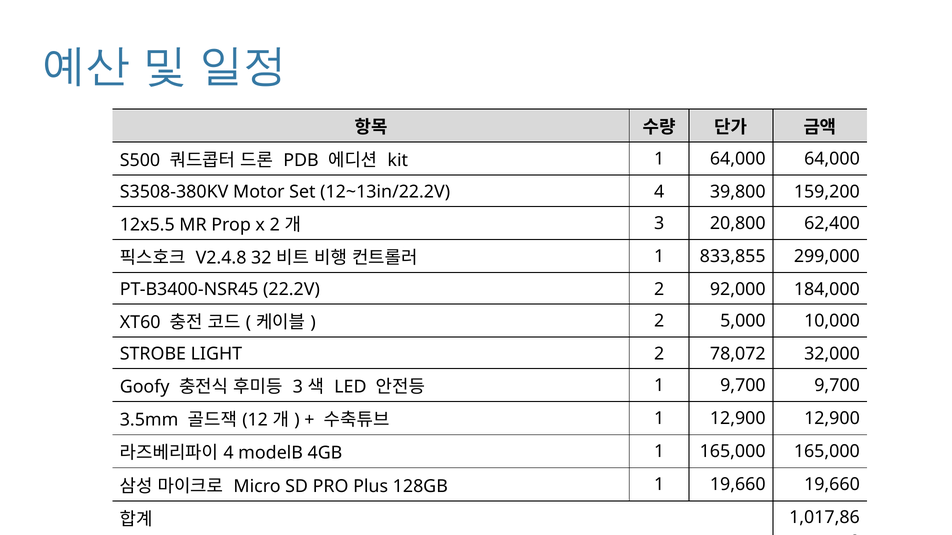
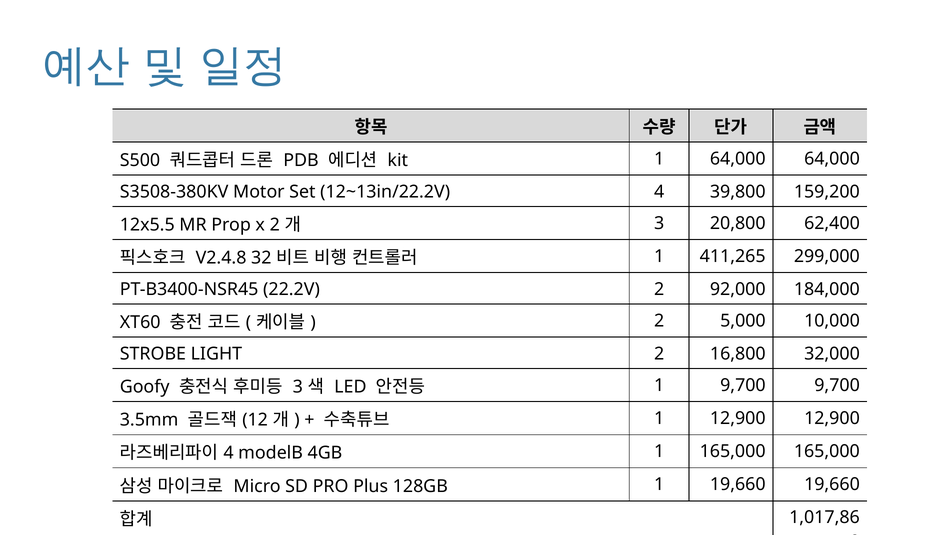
833,855: 833,855 -> 411,265 (733, 256)
78,072: 78,072 -> 16,800 (738, 354)
